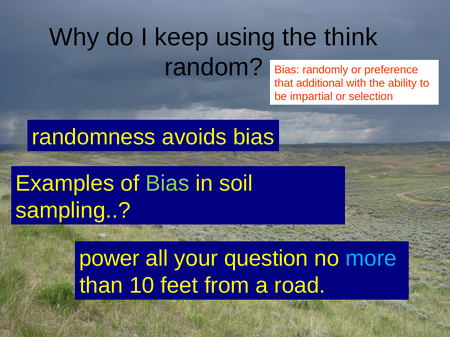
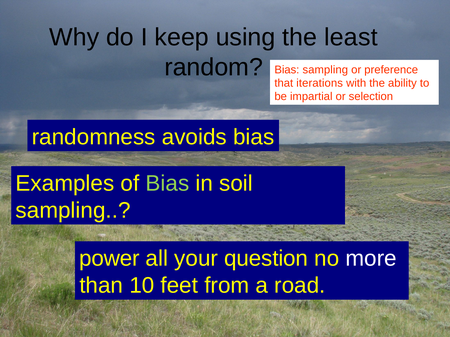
think: think -> least (351, 37)
Bias randomly: randomly -> sampling (325, 70)
additional: additional -> iterations (320, 83)
more colour: light blue -> white (371, 259)
